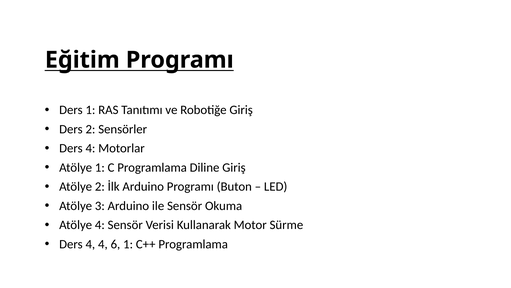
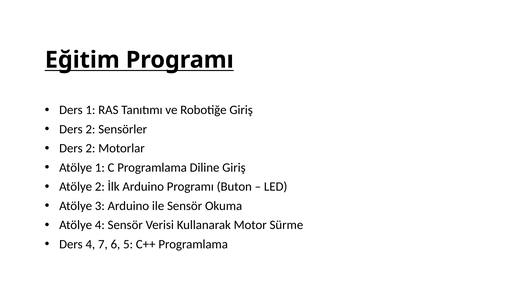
4: 4 -> 2 (90, 148)
4 4: 4 -> 7 (103, 244)
6 1: 1 -> 5 (128, 244)
